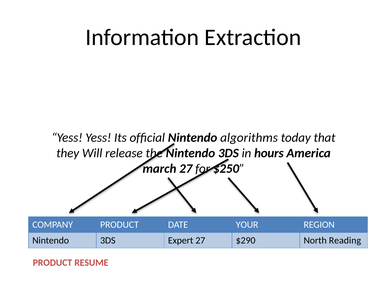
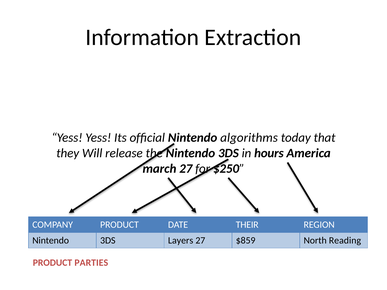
YOUR: YOUR -> THEIR (247, 225)
Expert: Expert -> Layers (181, 241)
$290: $290 -> $859 (246, 241)
RESUME: RESUME -> PARTIES (91, 263)
